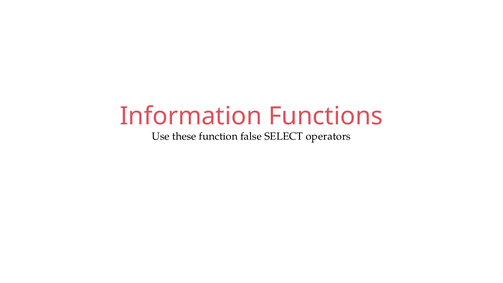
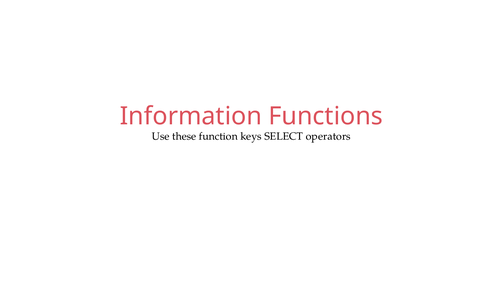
false: false -> keys (251, 137)
